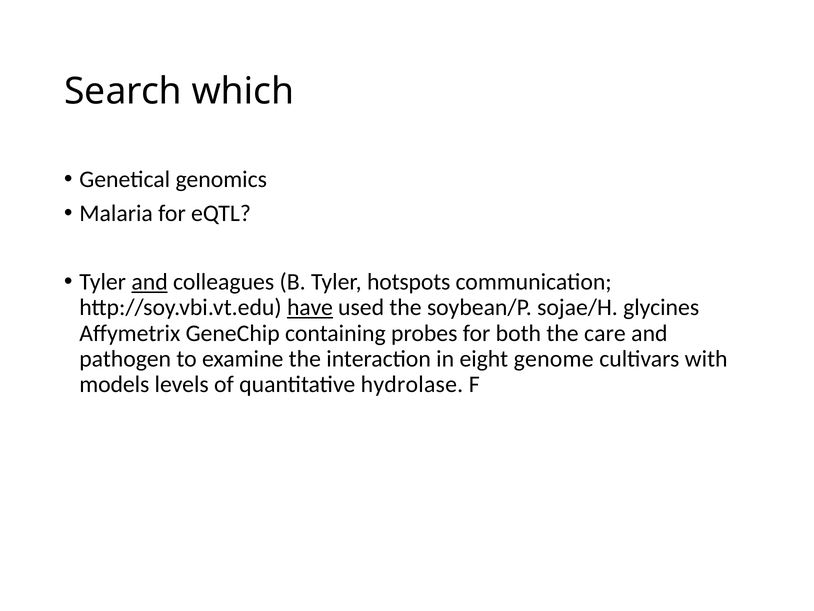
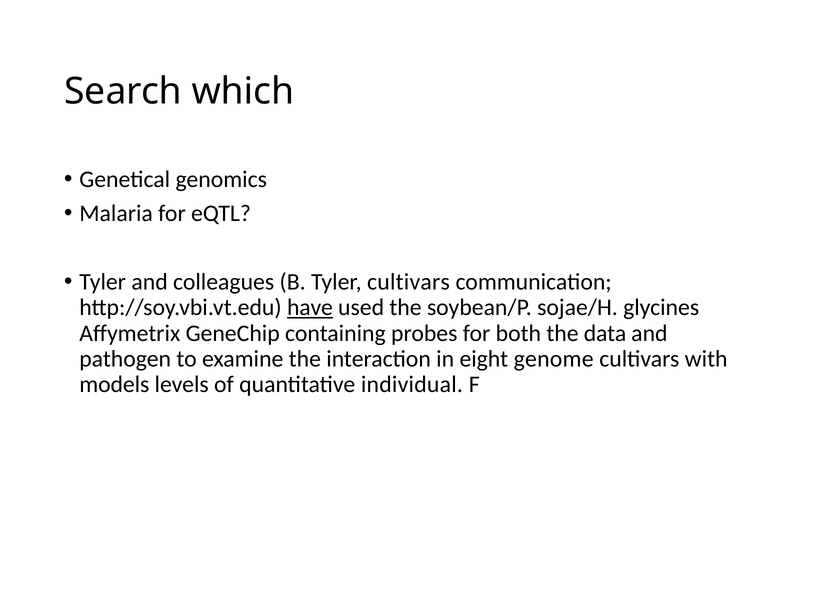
and underline: present -> none (150, 282)
Tyler hotspots: hotspots -> cultivars (408, 282)
care: care -> data (605, 333)
hydrolase: hydrolase -> individual (412, 384)
